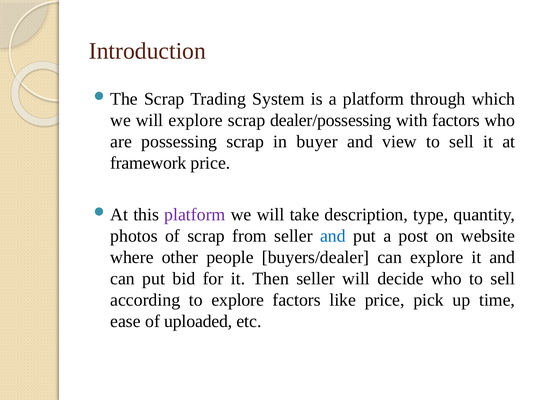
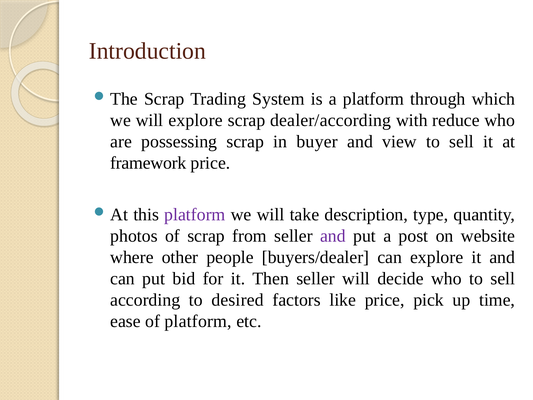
dealer/possessing: dealer/possessing -> dealer/according (331, 120)
with factors: factors -> reduce (456, 120)
and colour: blue -> purple (333, 236)
to explore: explore -> desired (238, 300)
of uploaded: uploaded -> platform (198, 321)
